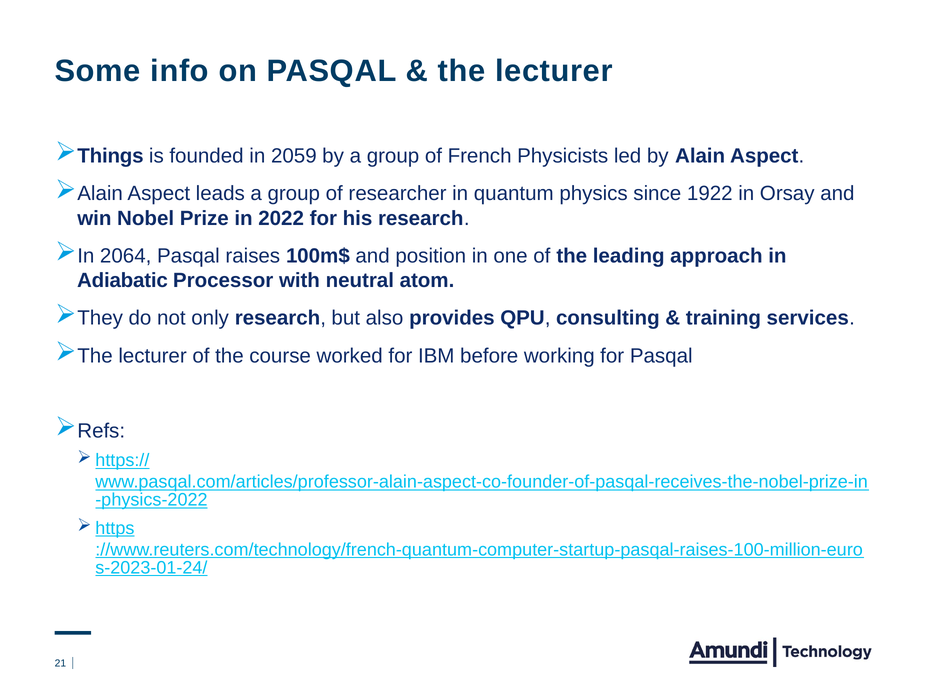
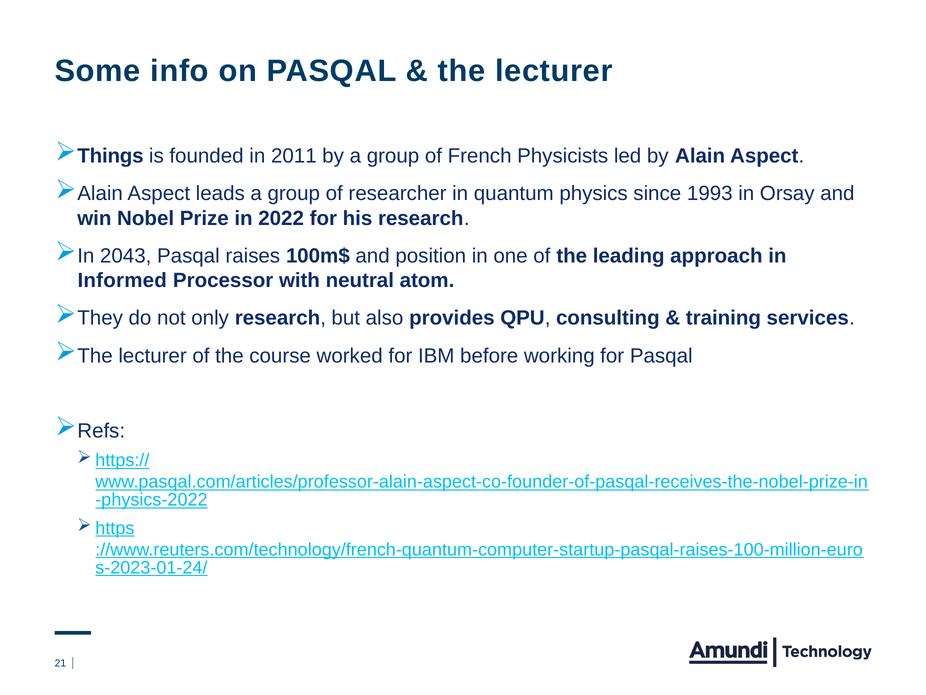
2059: 2059 -> 2011 (294, 156)
1922: 1922 -> 1993 (710, 194)
2064: 2064 -> 2043 (126, 256)
Adiabatic: Adiabatic -> Informed (122, 280)
